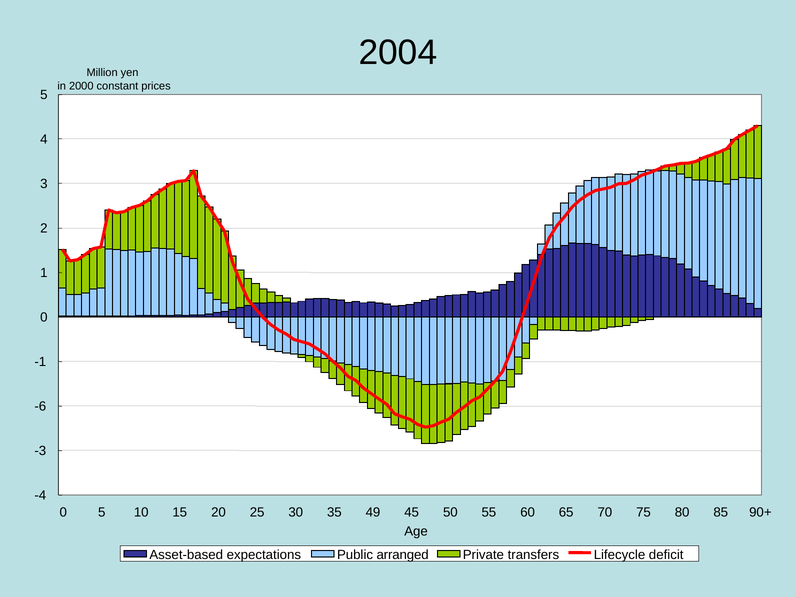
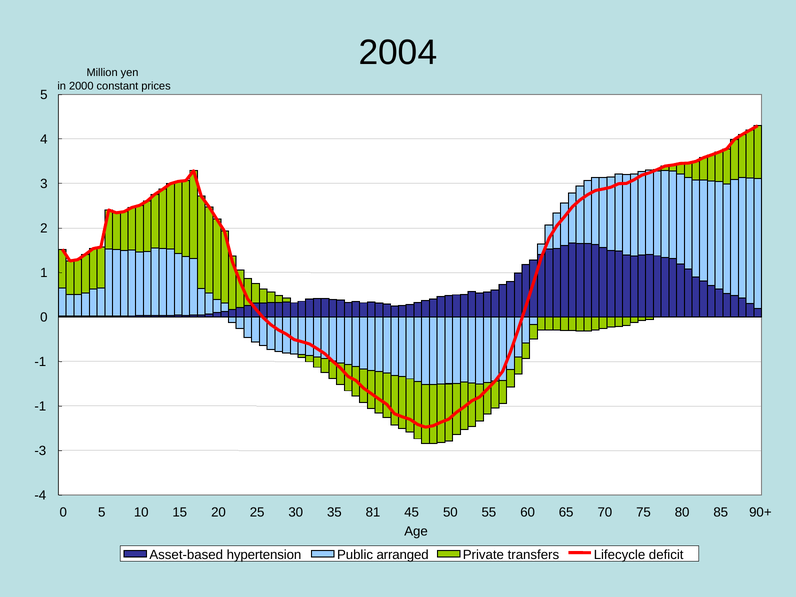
-6: -6 -> -1 (40, 406)
49: 49 -> 81 (373, 513)
expectations: expectations -> hypertension (264, 555)
